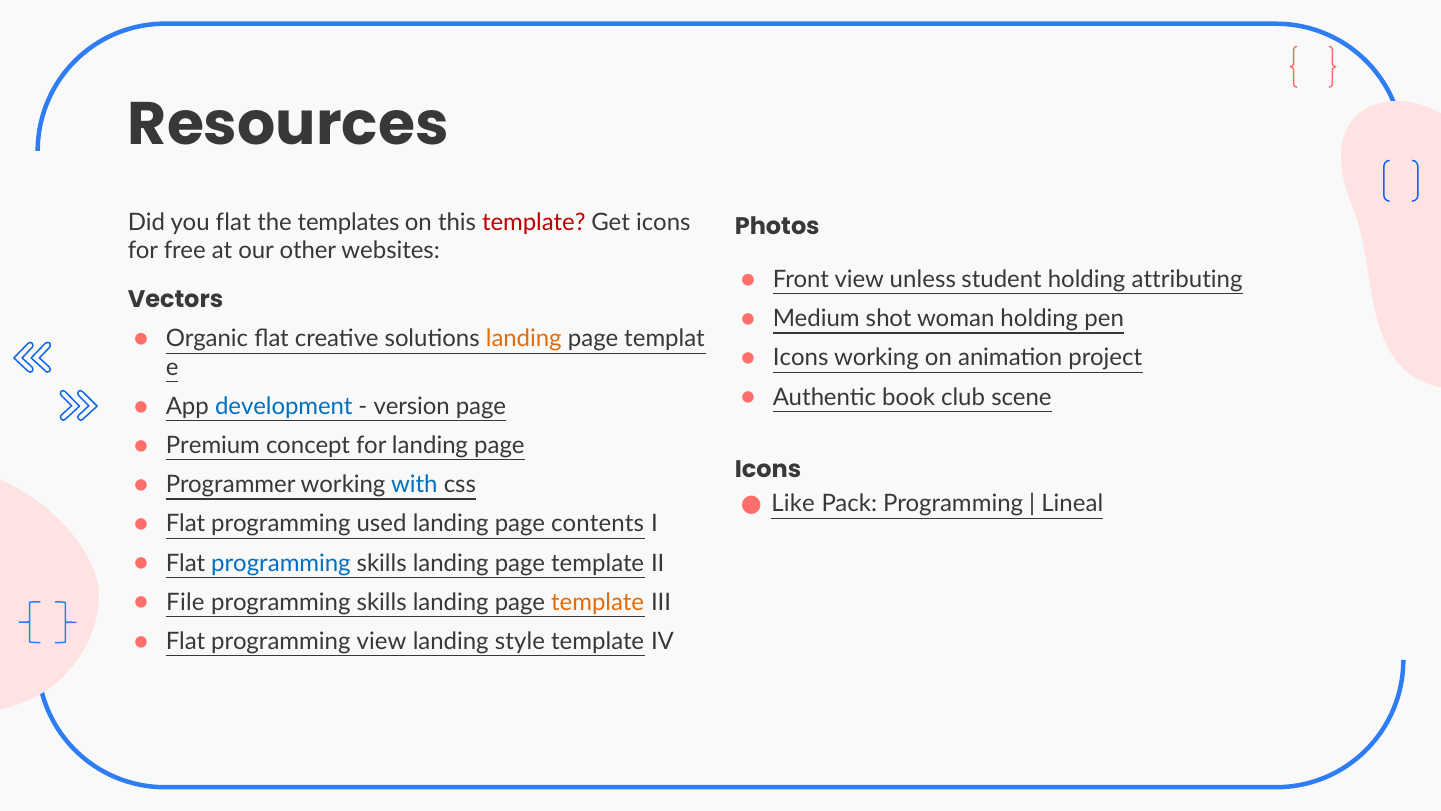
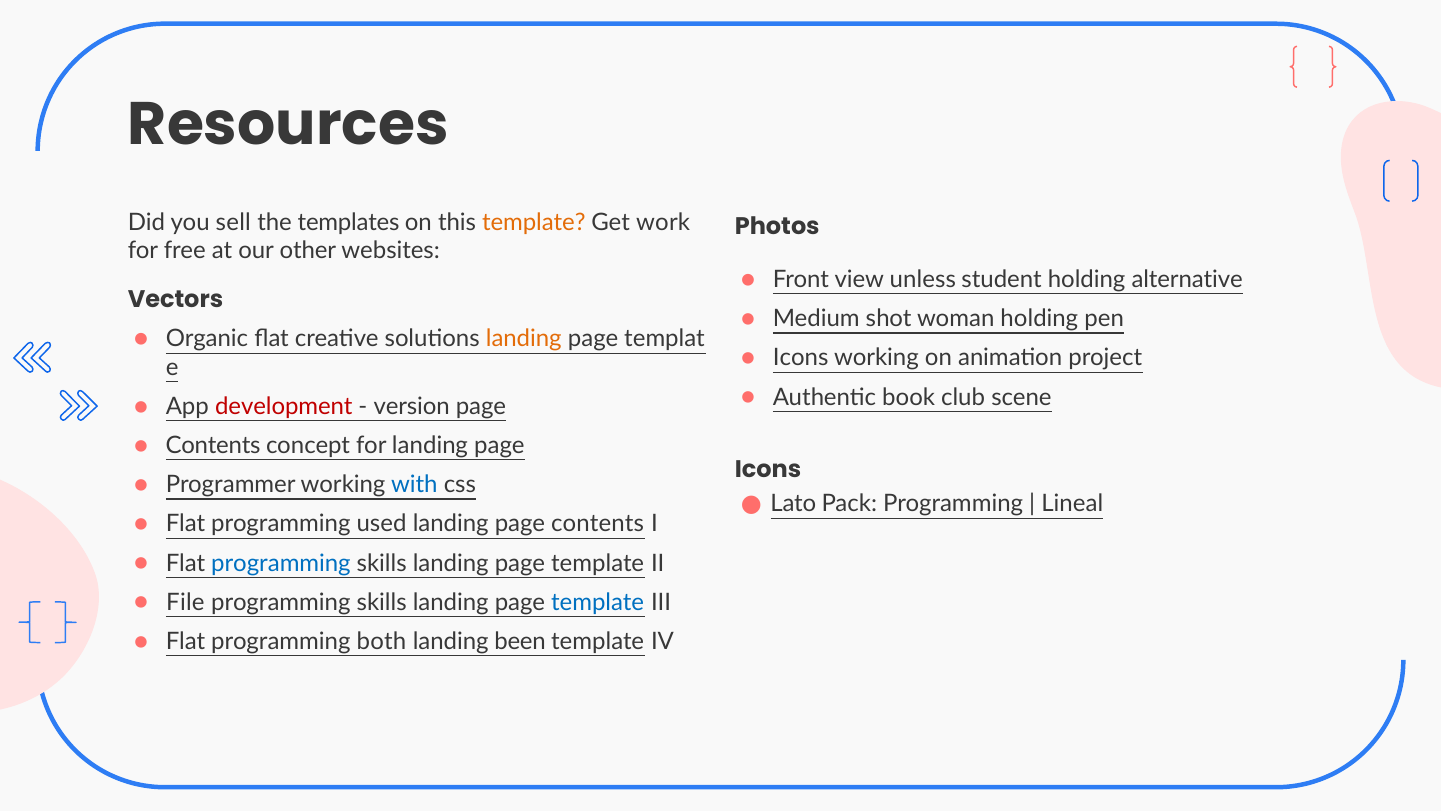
you flat: flat -> sell (233, 222)
template colour: red -> orange (534, 222)
Get icons: icons -> work (663, 222)
attributing: attributing -> alternative (1187, 280)
development colour: blue -> red (284, 406)
Premium: Premium -> Contents (213, 445)
Like: Like -> Lato (793, 504)
template colour: orange -> blue (598, 602)
programming view: view -> both (382, 641)
style: style -> been (520, 641)
